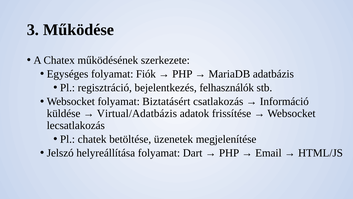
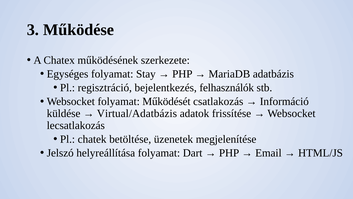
Fiók: Fiók -> Stay (146, 74)
Biztatásért: Biztatásért -> Működését (166, 101)
